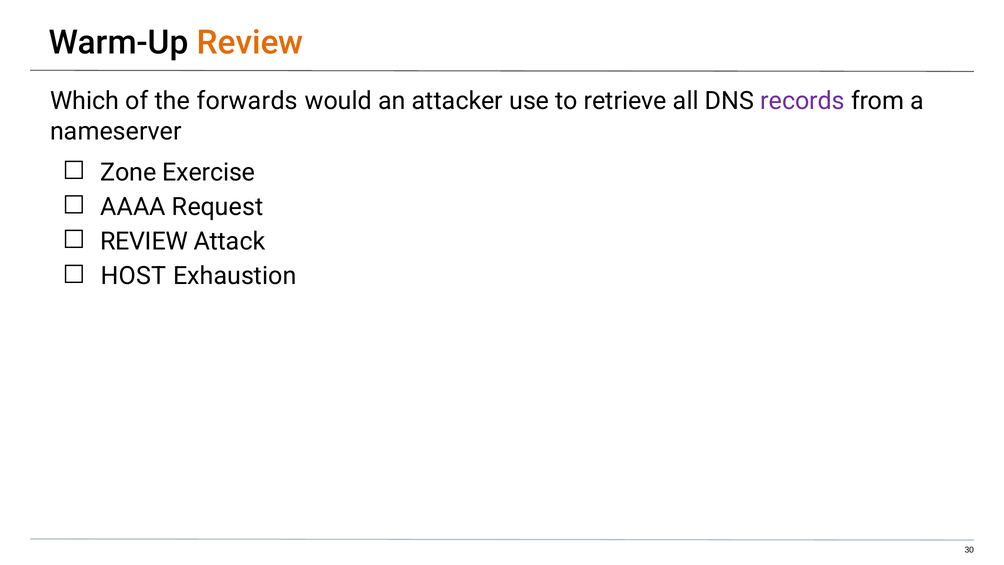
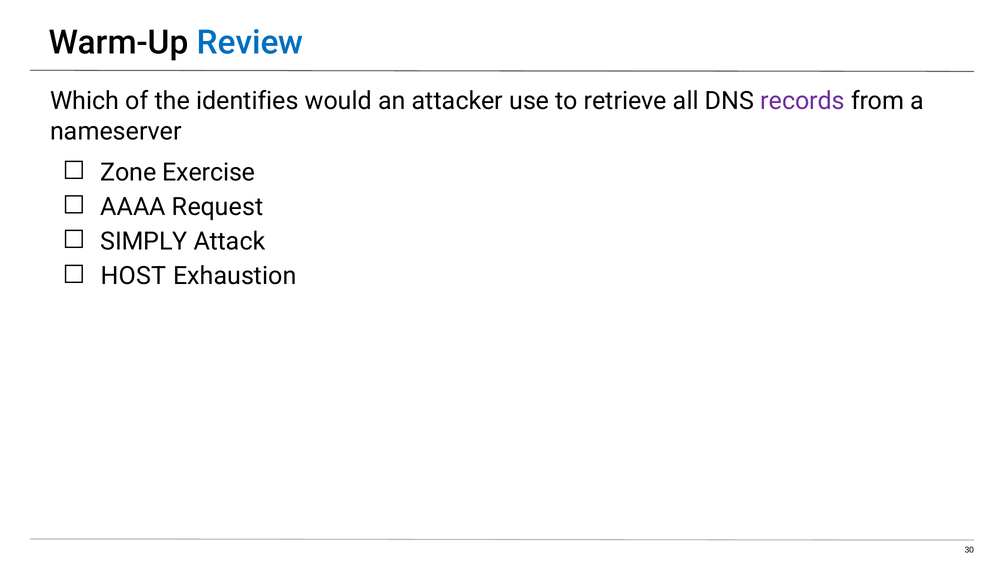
Review colour: orange -> blue (250, 43)
forwards: forwards -> identifies (247, 101)
REVIEW: REVIEW -> SIMPLY (144, 241)
